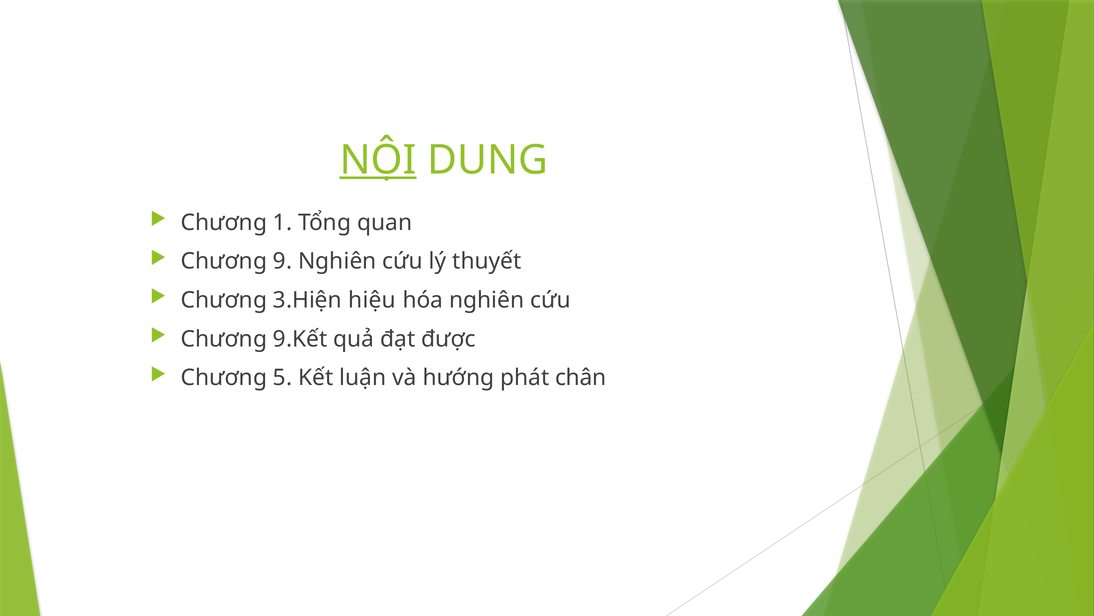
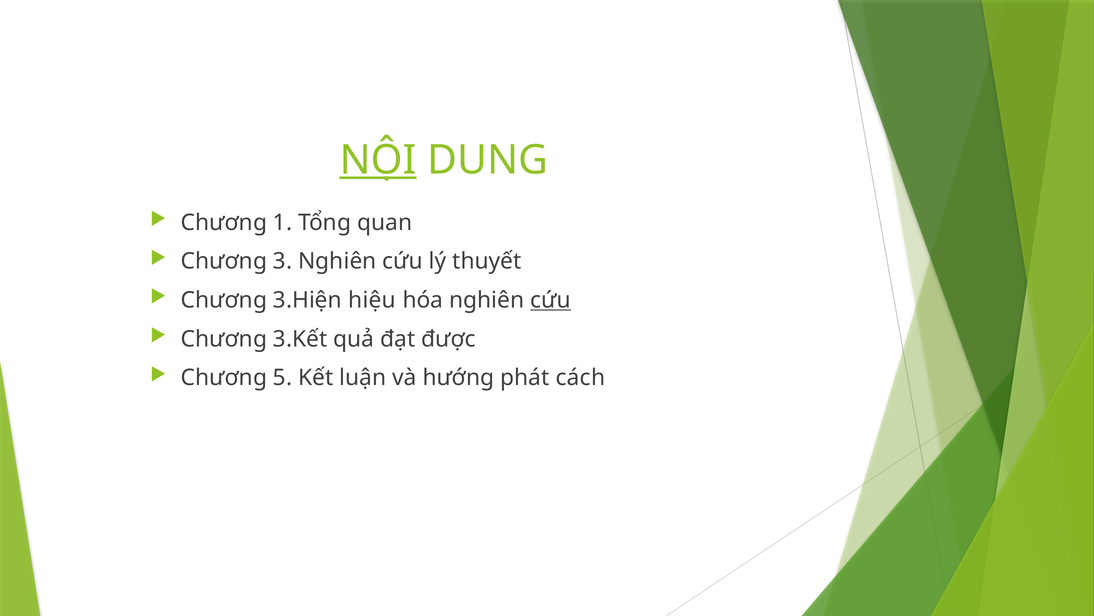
9: 9 -> 3 (283, 261)
cứu underline: none -> present (551, 300)
9.Kết: 9.Kết -> 3.Kết (300, 339)
chân: chân -> cách (580, 377)
